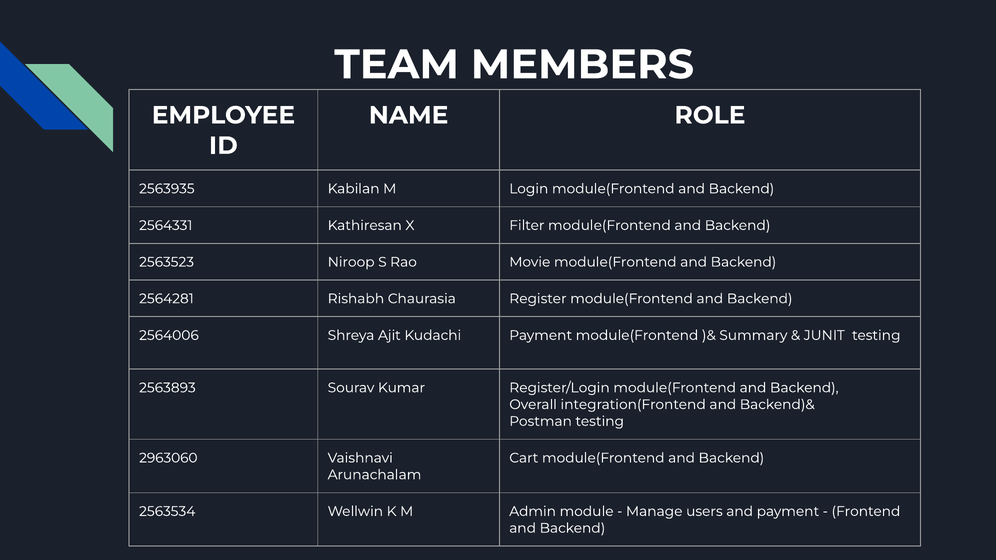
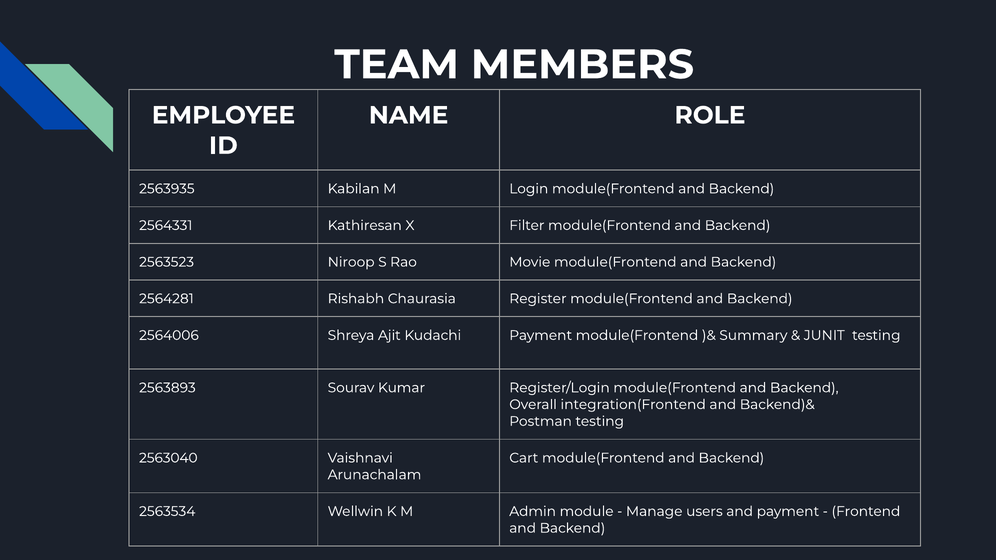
2963060: 2963060 -> 2563040 (168, 458)
